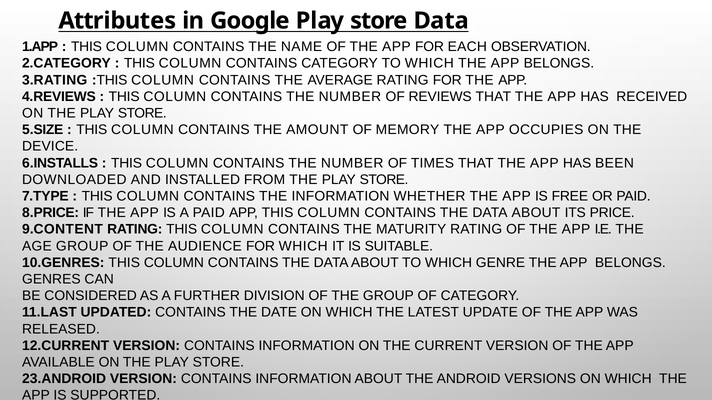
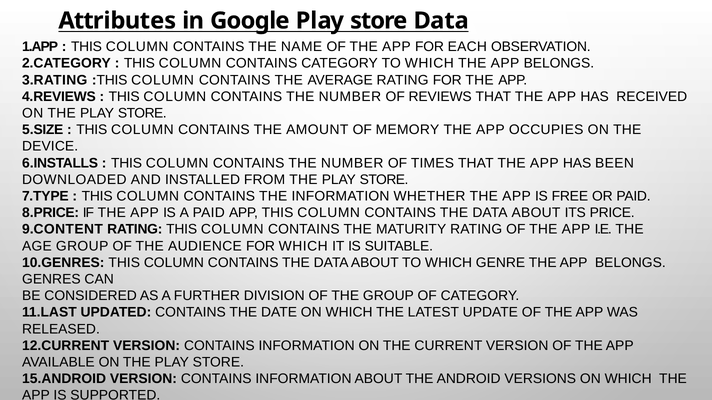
23.ANDROID: 23.ANDROID -> 15.ANDROID (64, 379)
